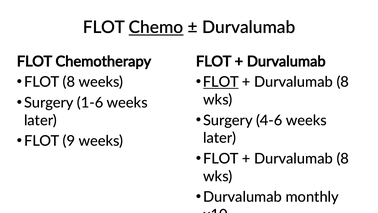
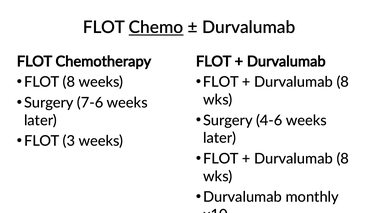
FLOT underline: present -> none (221, 82)
1-6: 1-6 -> 7-6 (90, 103)
9: 9 -> 3 (69, 141)
